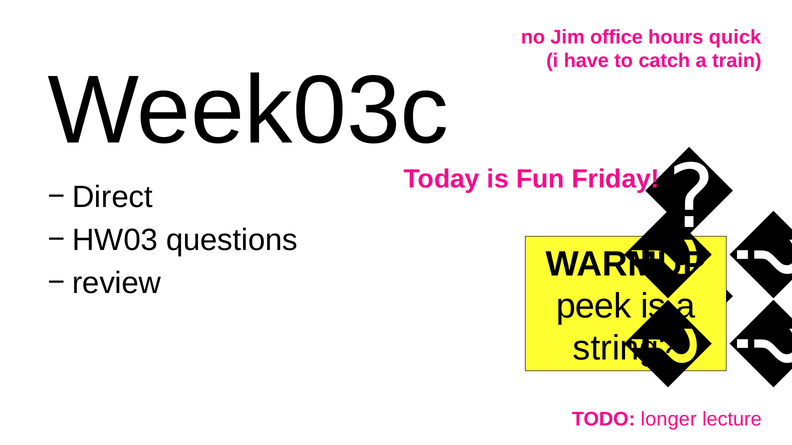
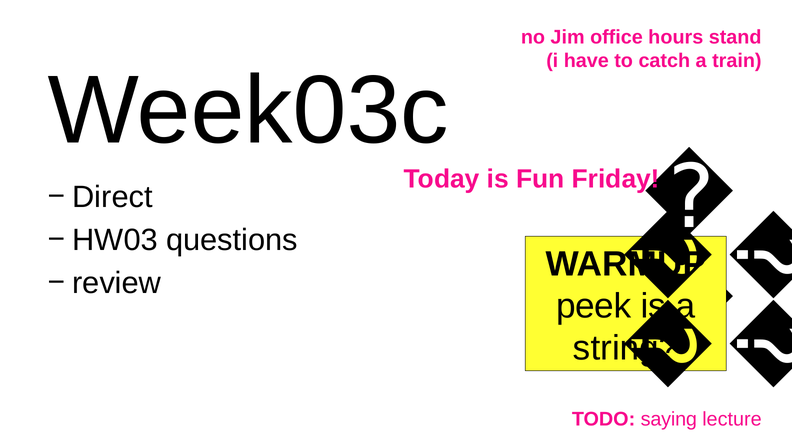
quick: quick -> stand (735, 37)
longer: longer -> saying (669, 420)
